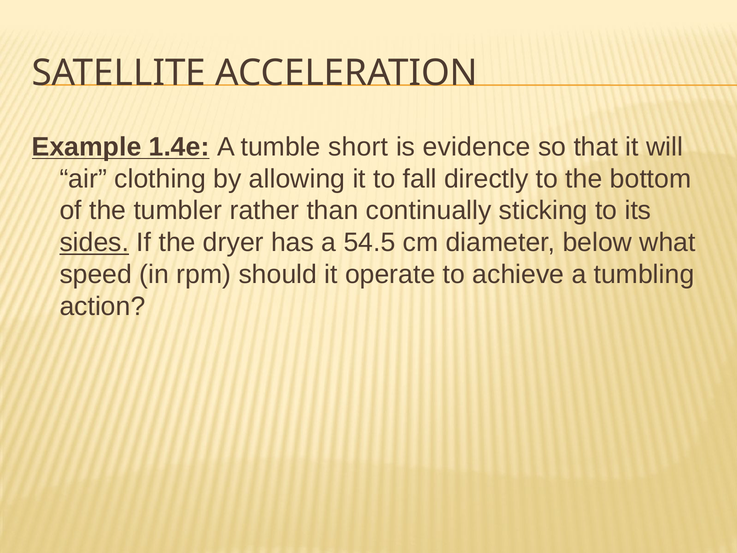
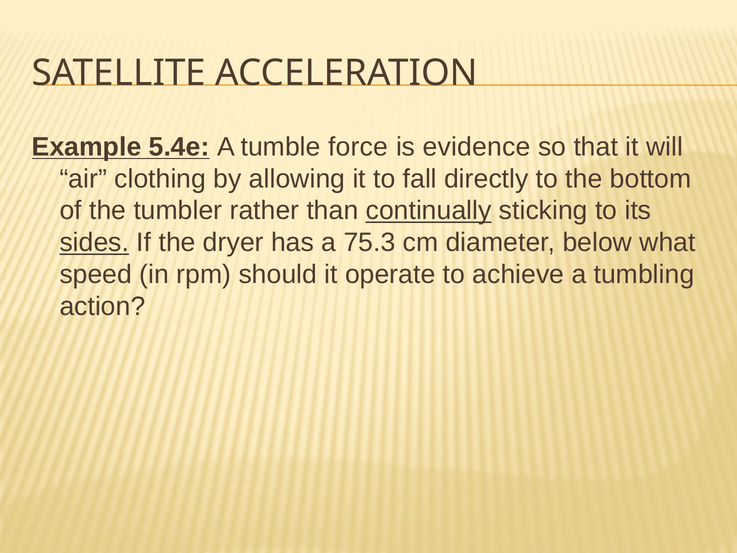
1.4e: 1.4e -> 5.4e (179, 147)
short: short -> force (358, 147)
continually underline: none -> present (429, 211)
54.5: 54.5 -> 75.3 (369, 243)
